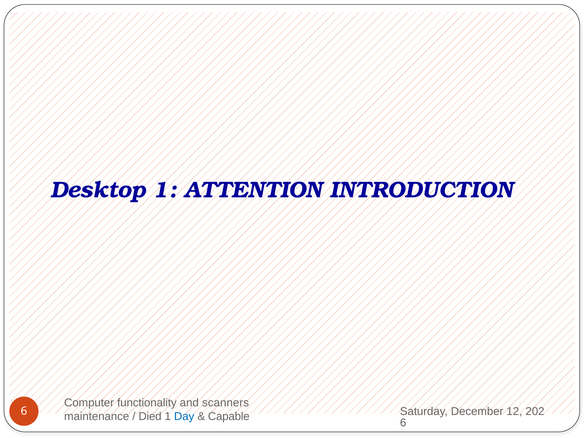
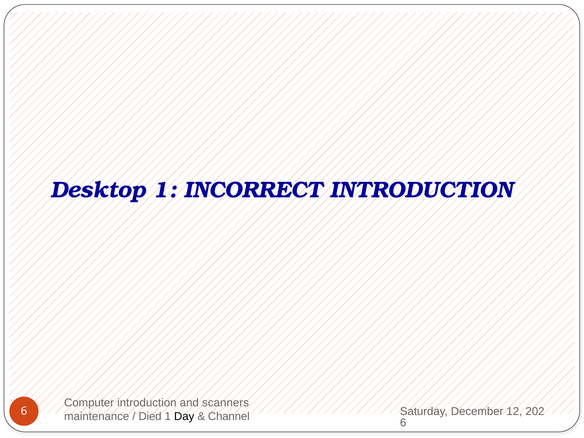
ATTENTION: ATTENTION -> INCORRECT (253, 190)
Computer functionality: functionality -> introduction (147, 403)
Day colour: blue -> black (184, 416)
Capable: Capable -> Channel (229, 416)
